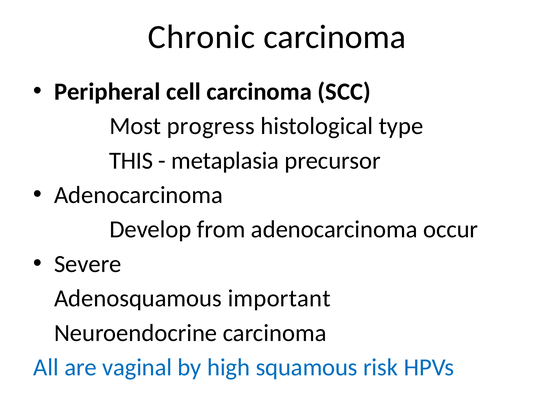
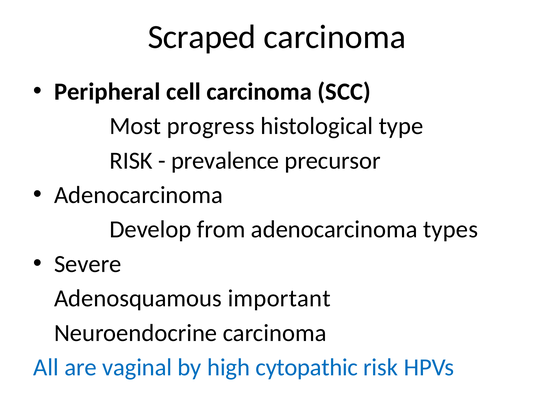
Chronic: Chronic -> Scraped (202, 37)
THIS: THIS -> RISK (131, 161)
metaplasia: metaplasia -> prevalence (225, 161)
occur: occur -> types (451, 230)
squamous: squamous -> cytopathic (307, 368)
